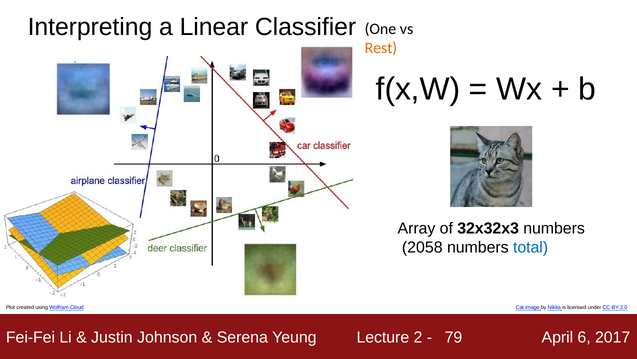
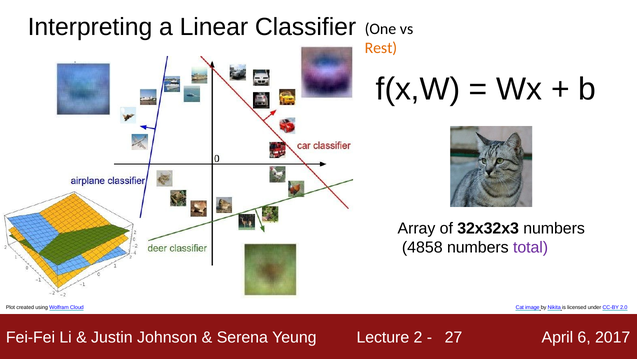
2058: 2058 -> 4858 (422, 247)
total colour: blue -> purple (531, 247)
79: 79 -> 27 (453, 337)
